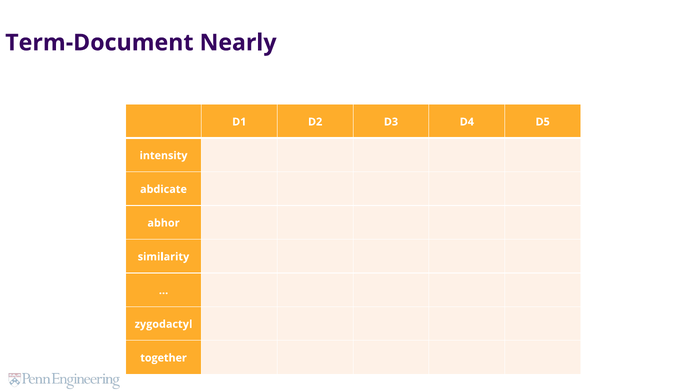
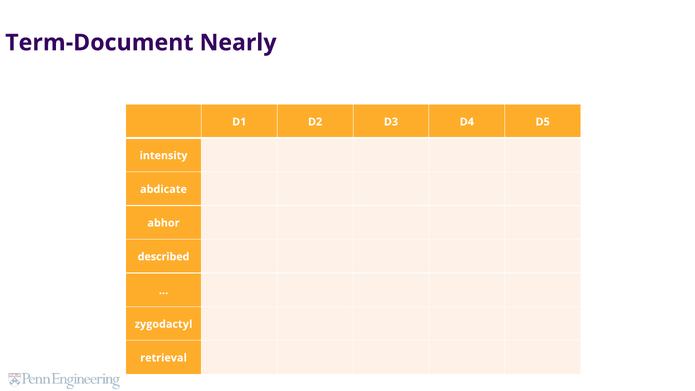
similarity: similarity -> described (164, 257)
together: together -> retrieval (163, 358)
